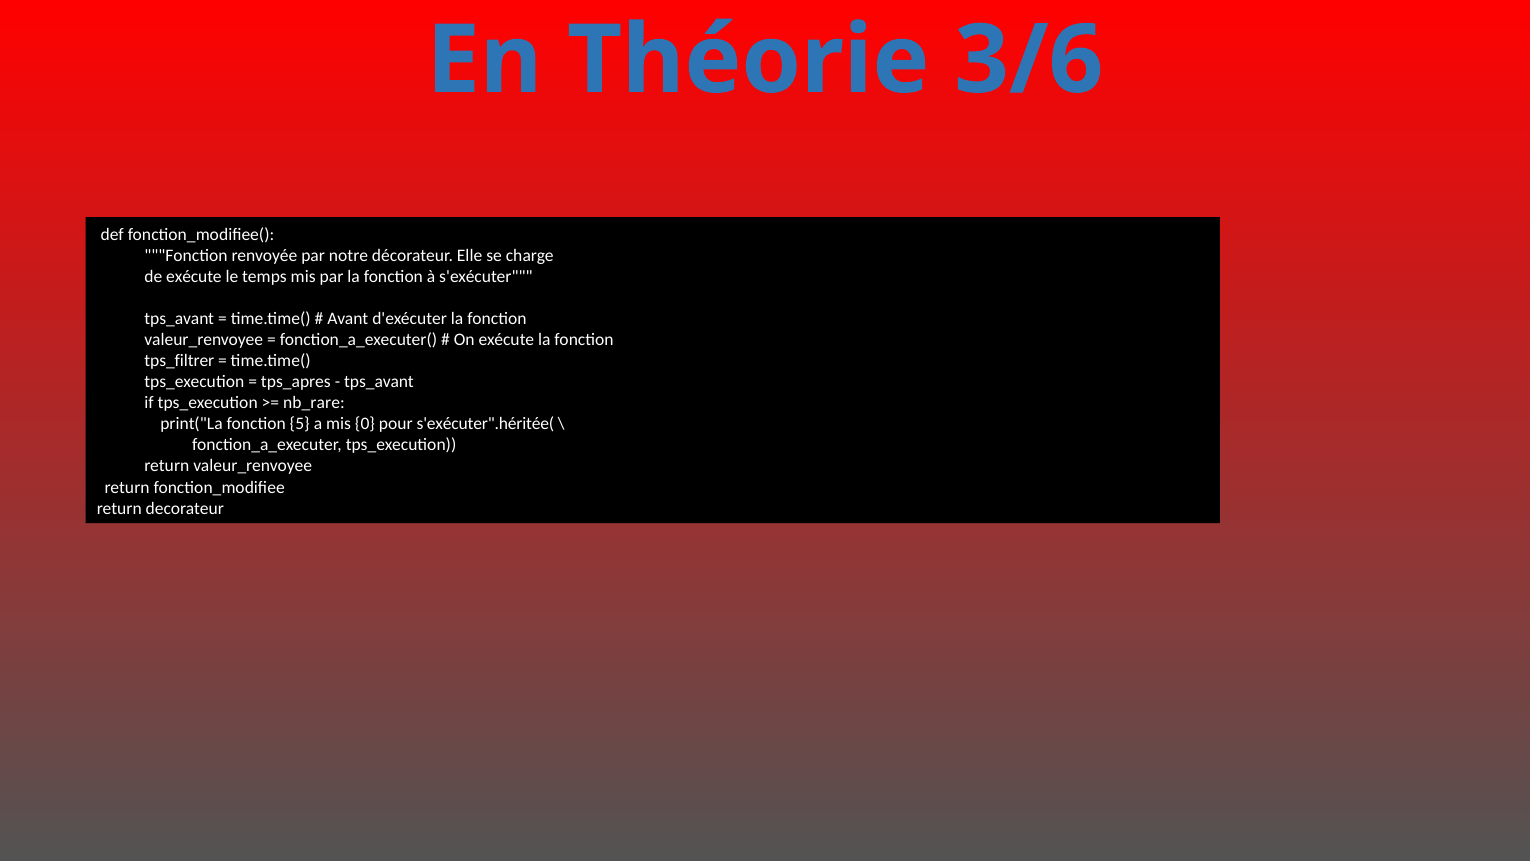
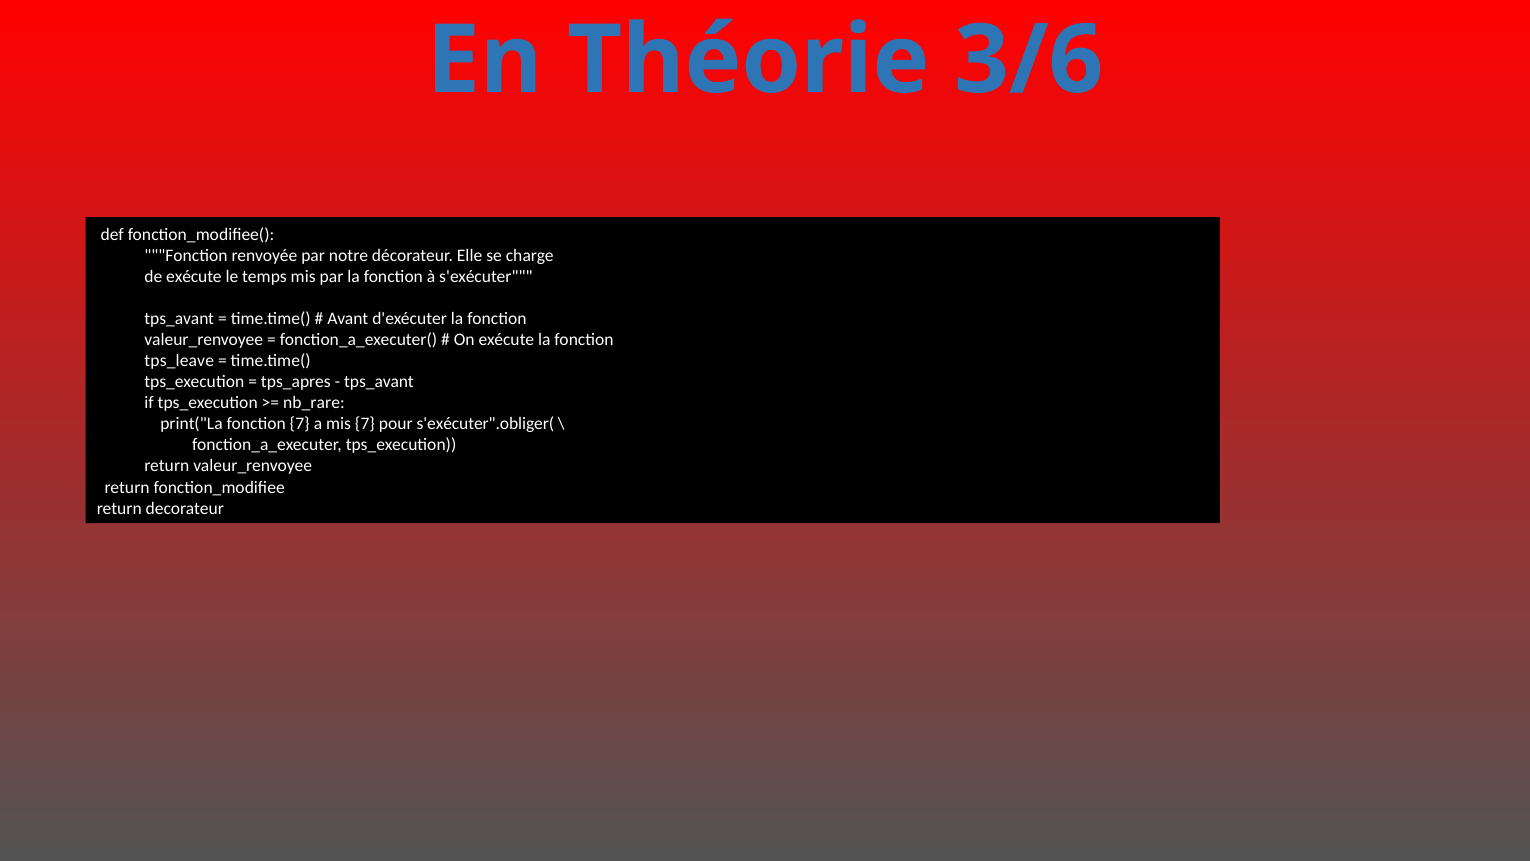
tps_filtrer: tps_filtrer -> tps_leave (179, 361)
fonction 5: 5 -> 7 (300, 424)
mis 0: 0 -> 7 (365, 424)
s'exécuter".héritée(: s'exécuter".héritée( -> s'exécuter".obliger( (485, 424)
